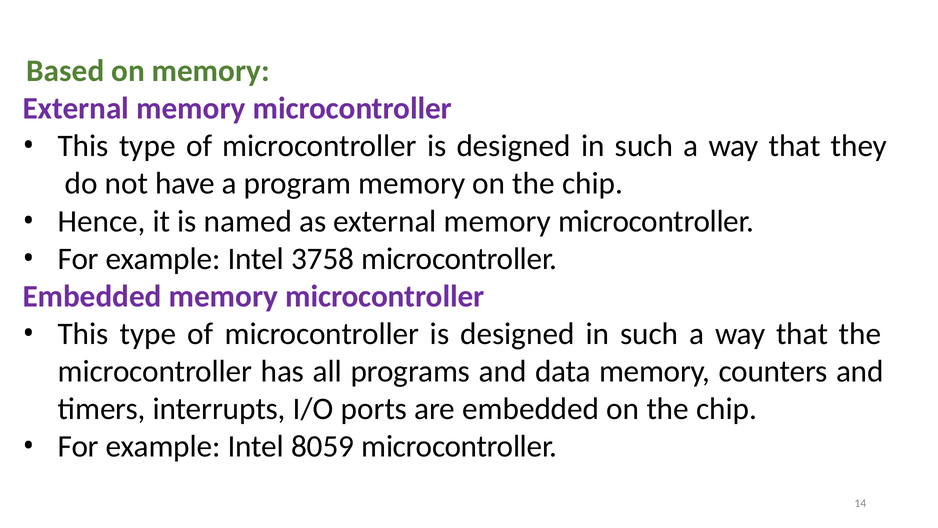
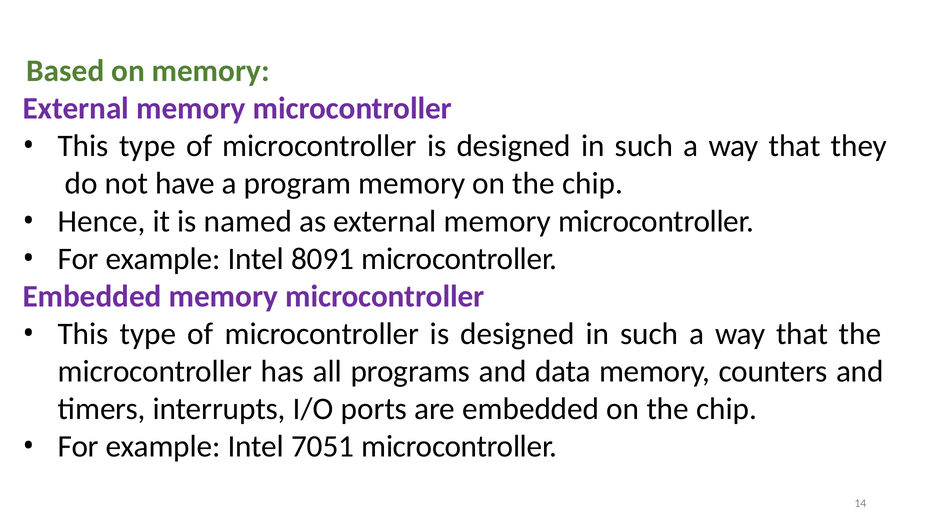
3758: 3758 -> 8091 (323, 259)
8059: 8059 -> 7051 (323, 446)
